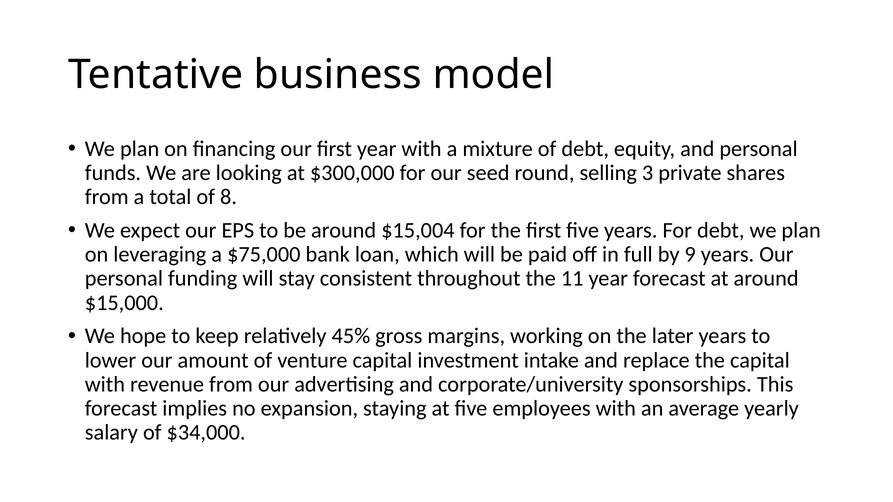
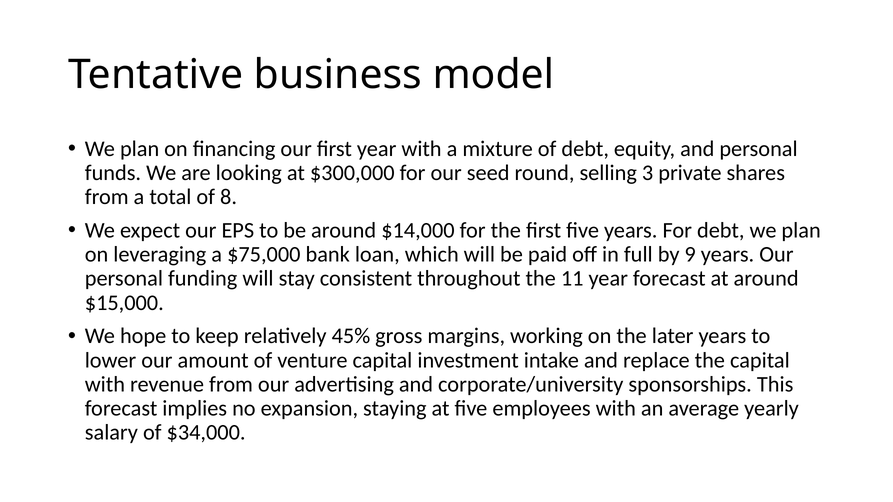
$15,004: $15,004 -> $14,000 (418, 231)
